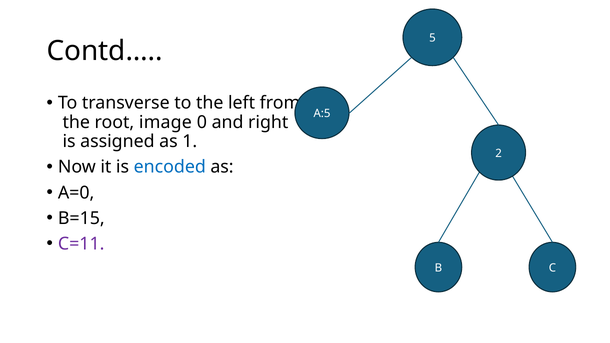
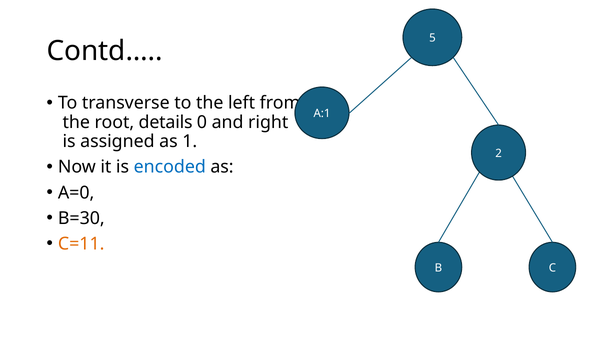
A:5: A:5 -> A:1 (322, 114)
image: image -> details (166, 122)
B=15: B=15 -> B=30 (81, 218)
C=11 colour: purple -> orange (81, 244)
